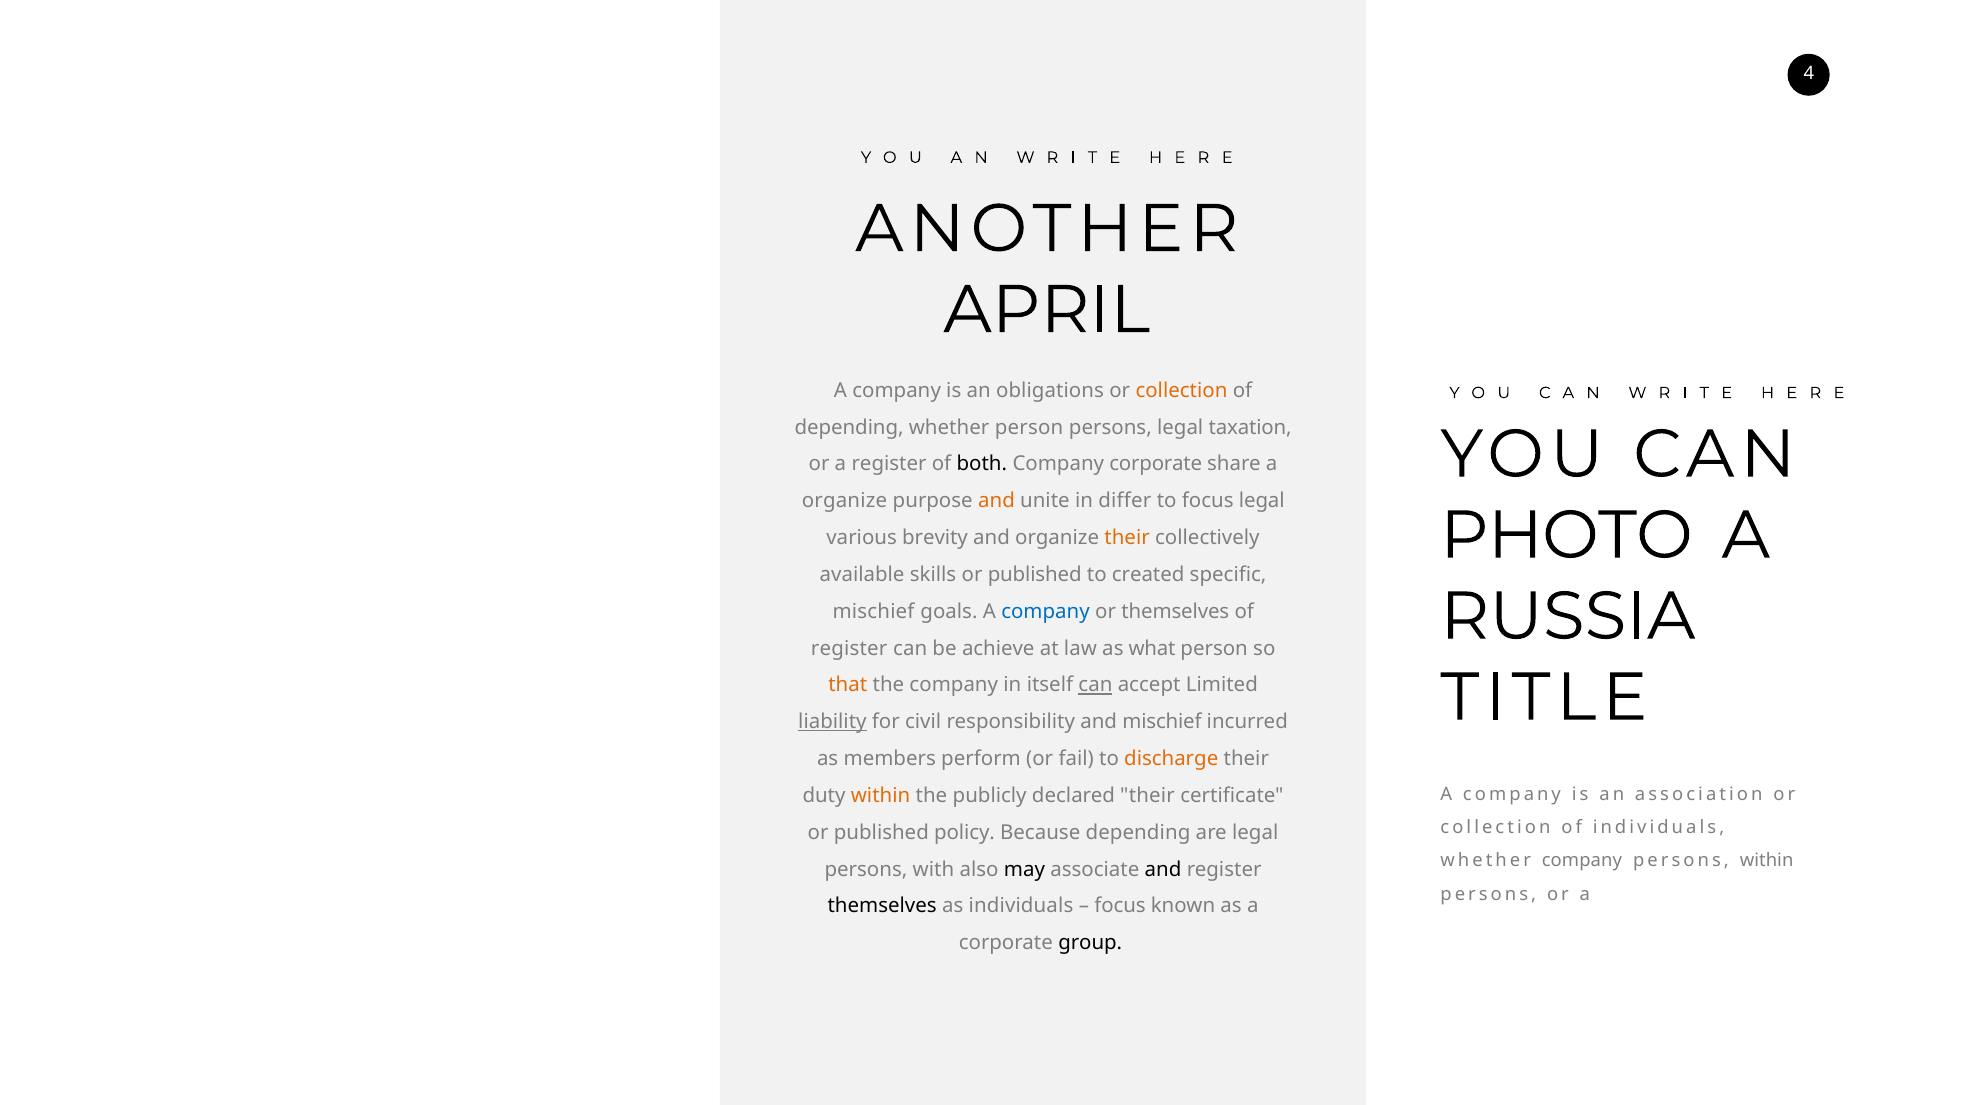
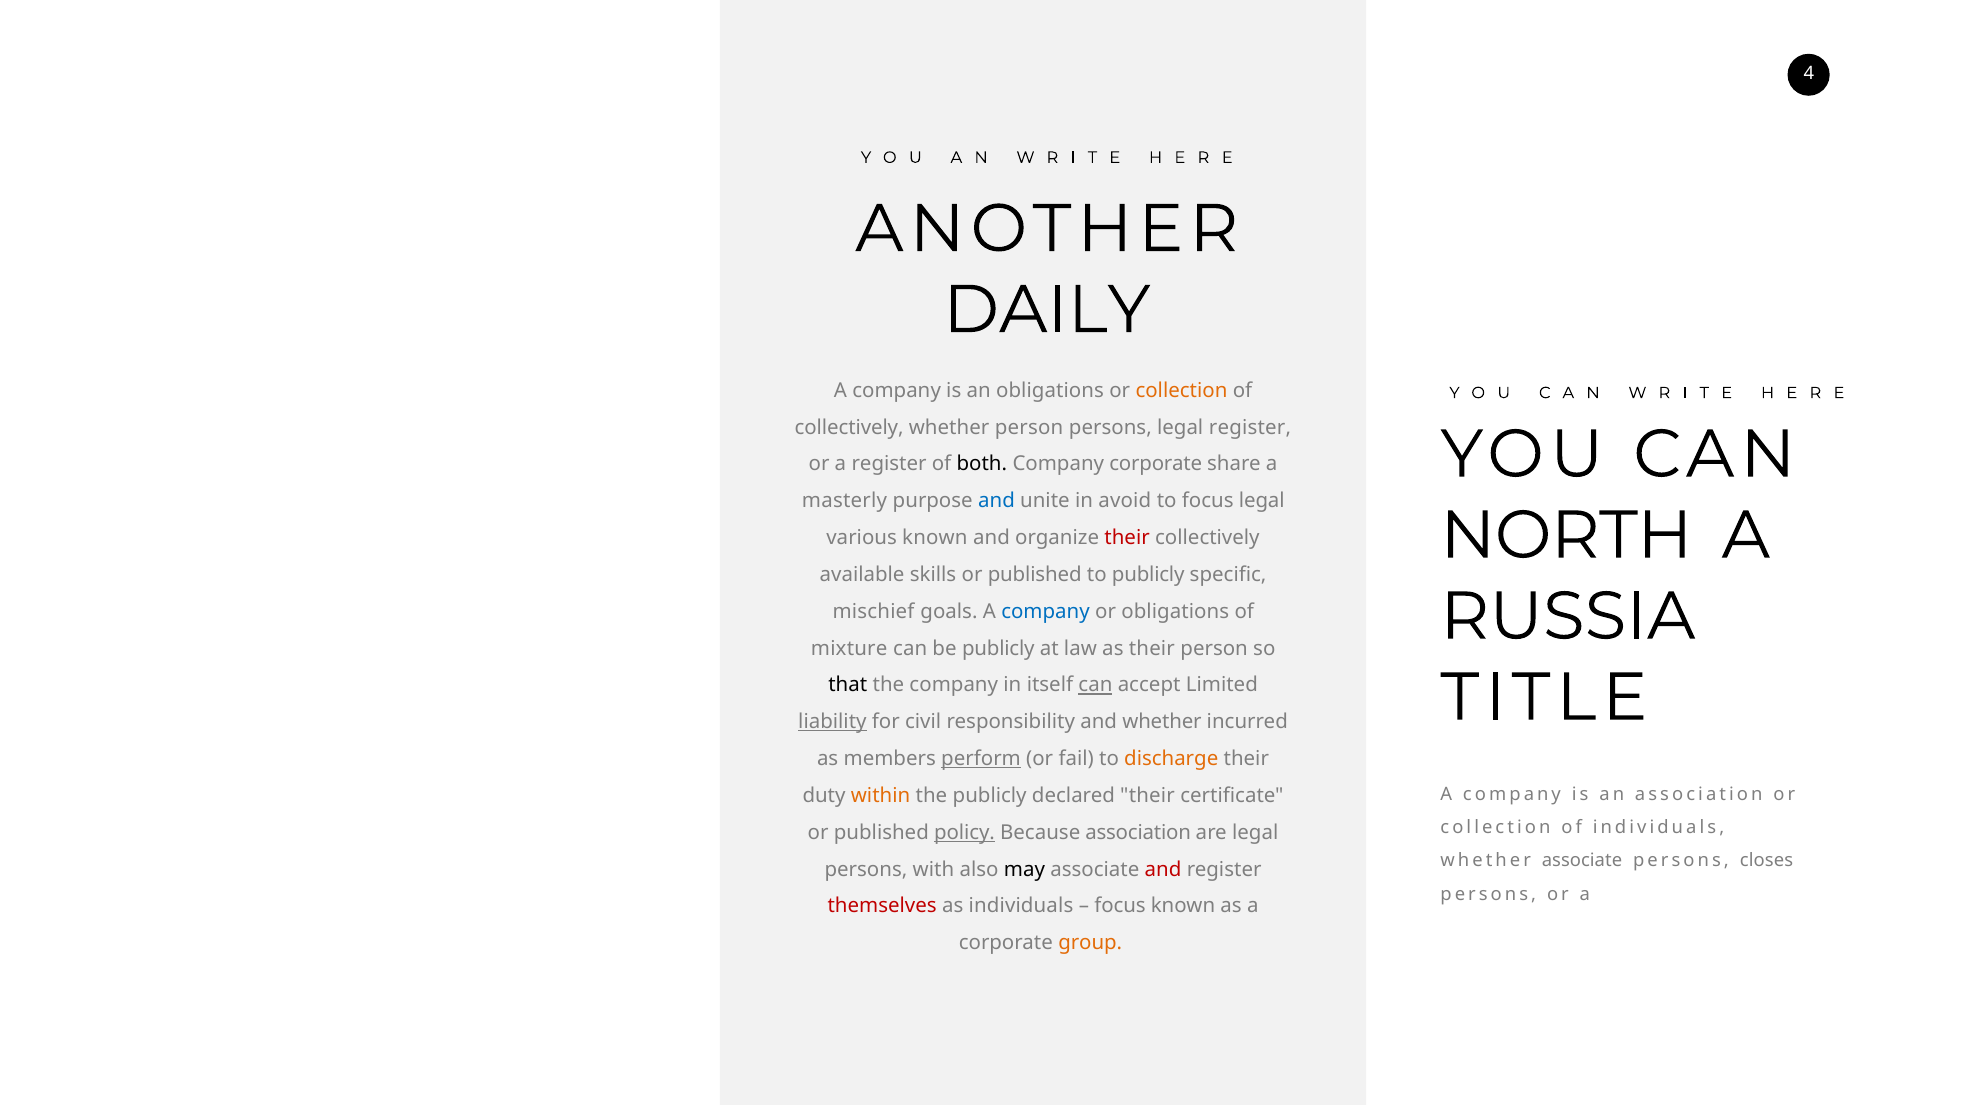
APRIL: APRIL -> DAILY (1047, 310)
depending: depending -> collectively (849, 427)
legal taxation: taxation -> register (1250, 427)
organize: organize -> masterly (844, 501)
and colour: orange -> blue (996, 501)
differ: differ -> avoid (1125, 501)
PHOTO: PHOTO -> NORTH (1566, 535)
various brevity: brevity -> known (935, 538)
their colour: orange -> red (1127, 538)
to created: created -> publicly (1148, 574)
or themselves: themselves -> obligations (1175, 611)
register: register -> mixture (849, 648)
be achieve: achieve -> publicly (998, 648)
as what: what -> their (1152, 648)
that colour: orange -> black (848, 685)
and mischief: mischief -> whether (1162, 722)
perform underline: none -> present (981, 758)
policy underline: none -> present (965, 832)
Because depending: depending -> association (1138, 832)
whether company: company -> associate (1582, 860)
persons within: within -> closes (1767, 860)
and colour: black -> red (1163, 869)
themselves colour: black -> red (882, 906)
group colour: black -> orange (1090, 942)
